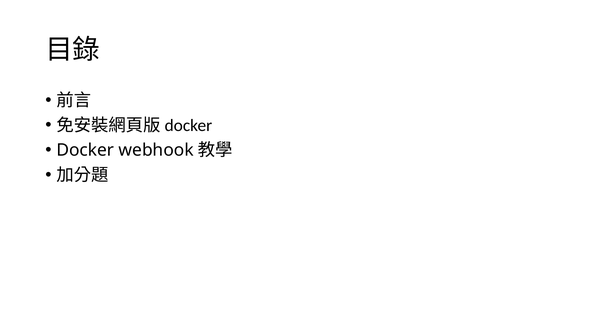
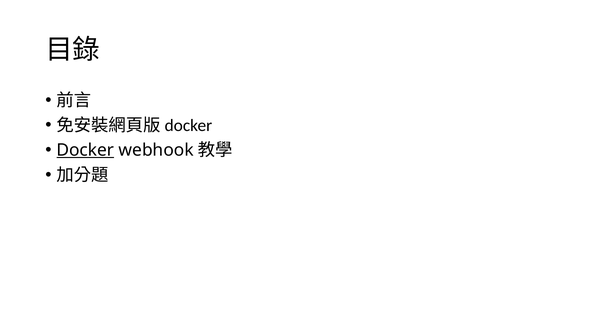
Docker underline: none -> present (85, 150)
